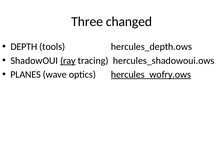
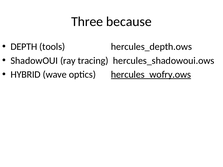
changed: changed -> because (129, 22)
ray underline: present -> none (68, 61)
PLANES: PLANES -> HYBRID (26, 75)
